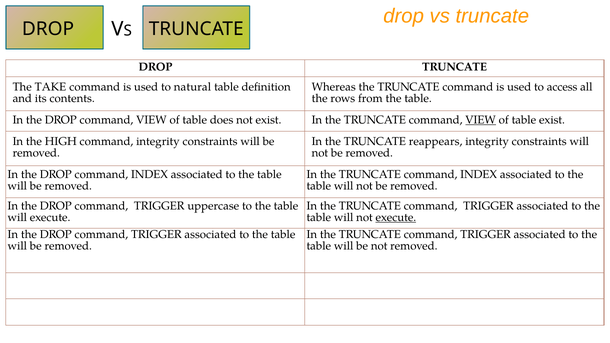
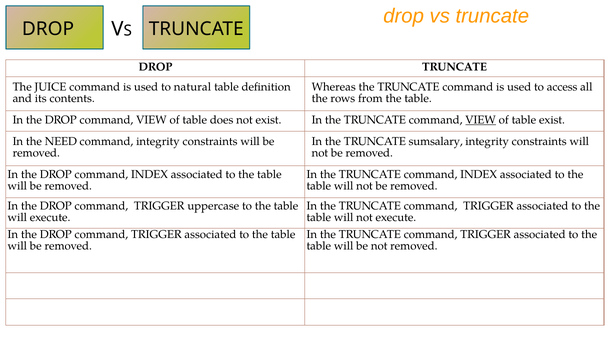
TAKE: TAKE -> JUICE (50, 87)
HIGH: HIGH -> NEED (61, 142)
reappears: reappears -> sumsalary (436, 142)
execute underline: present -> none (396, 218)
